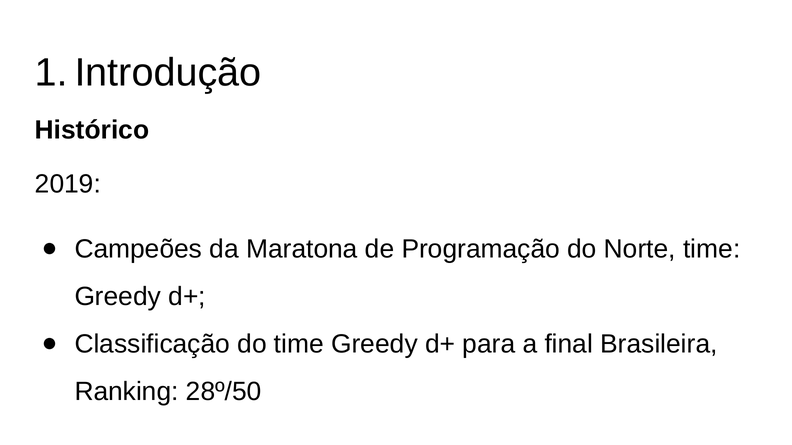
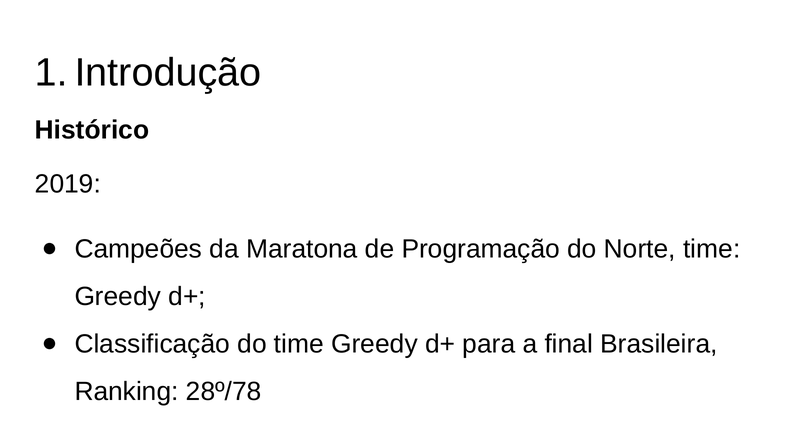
28º/50: 28º/50 -> 28º/78 (224, 392)
